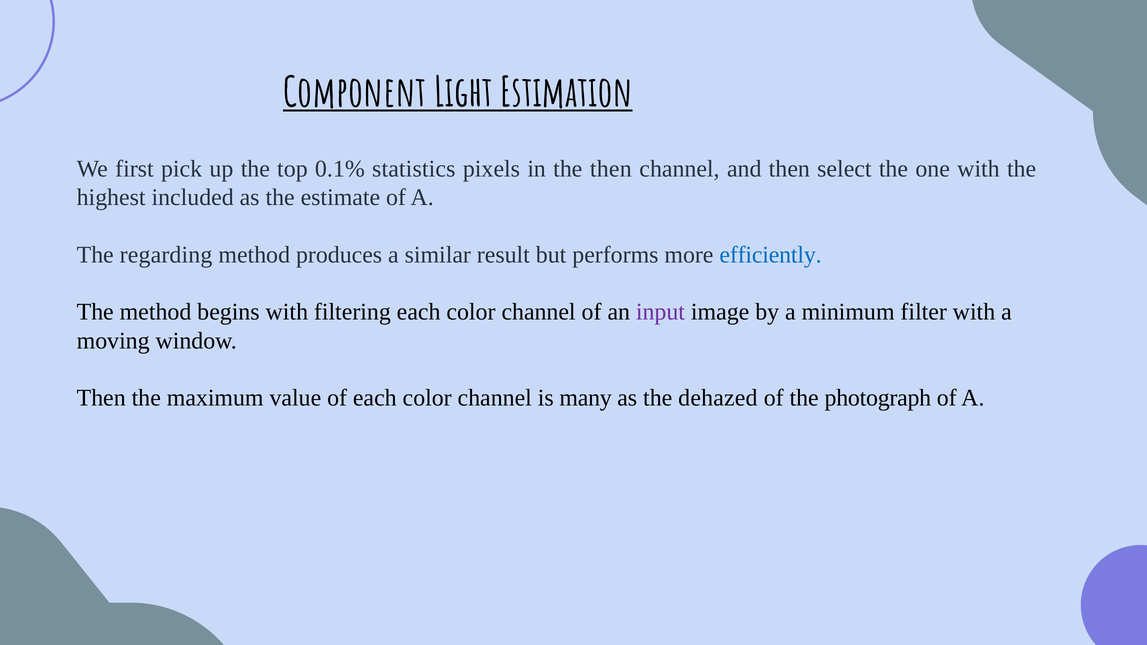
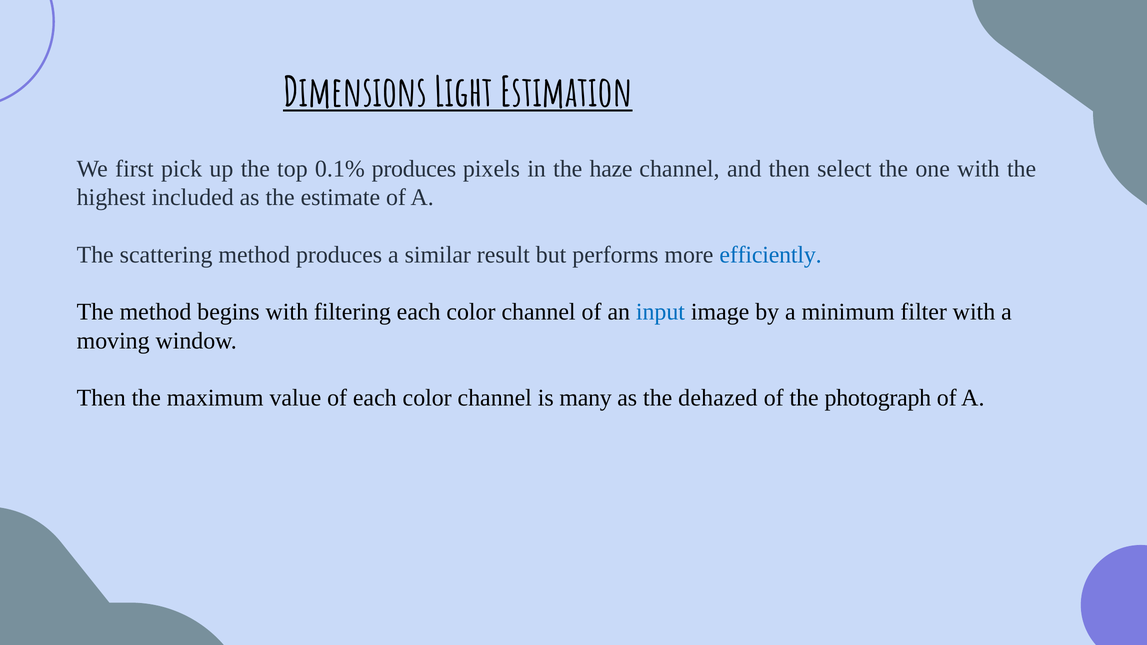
Component: Component -> Dimensions (355, 93)
0.1% statistics: statistics -> produces (414, 169)
the then: then -> haze (611, 169)
regarding: regarding -> scattering (166, 255)
input colour: purple -> blue (660, 312)
